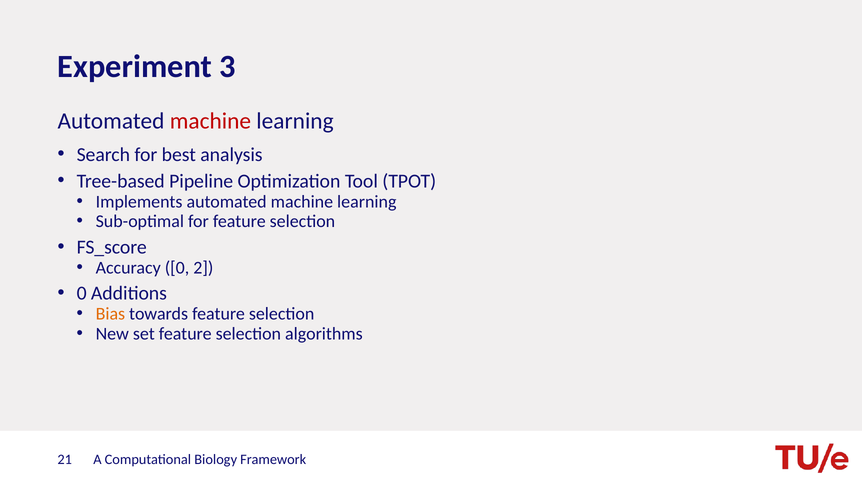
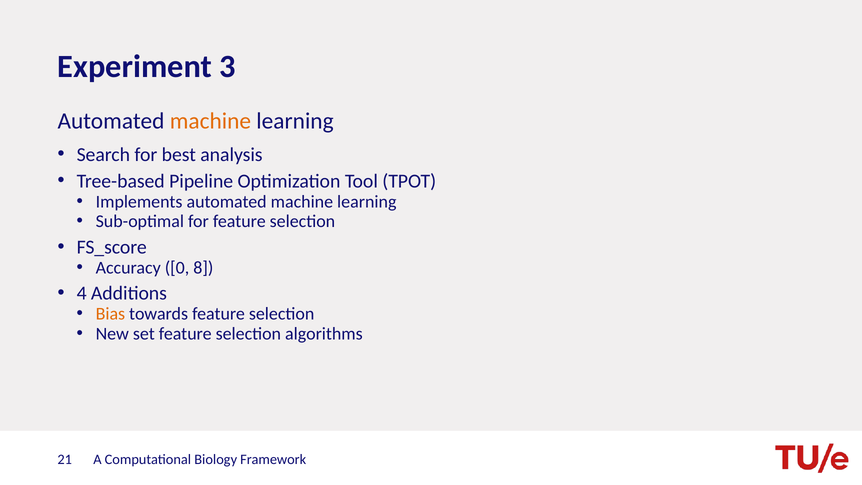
machine colour: red -> orange (210, 121)
2: 2 -> 8 (203, 268)
0: 0 -> 4 (82, 293)
